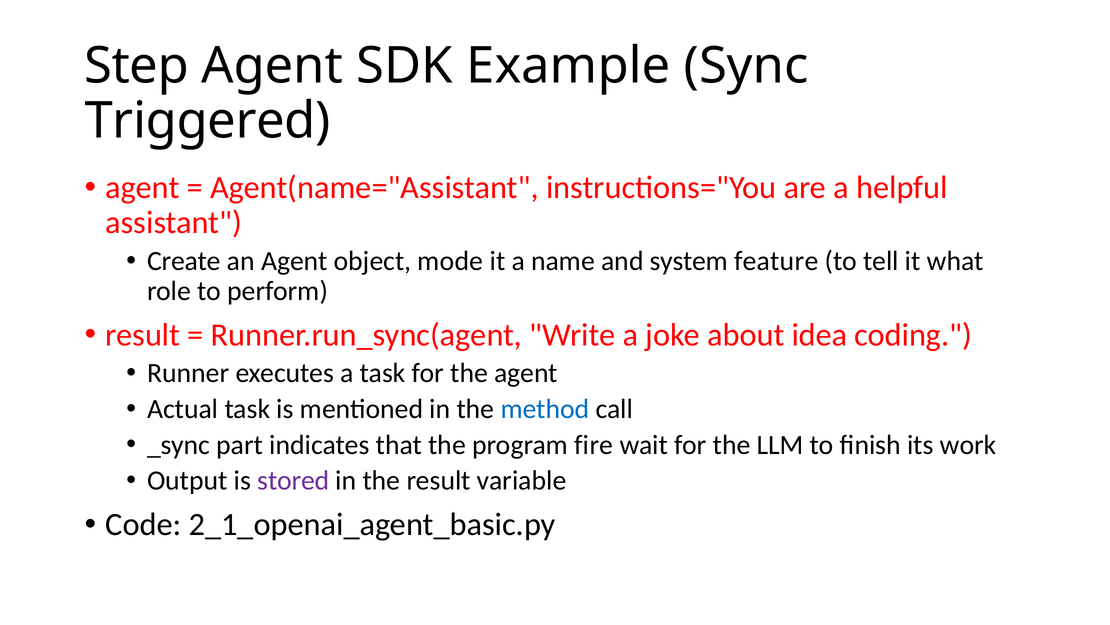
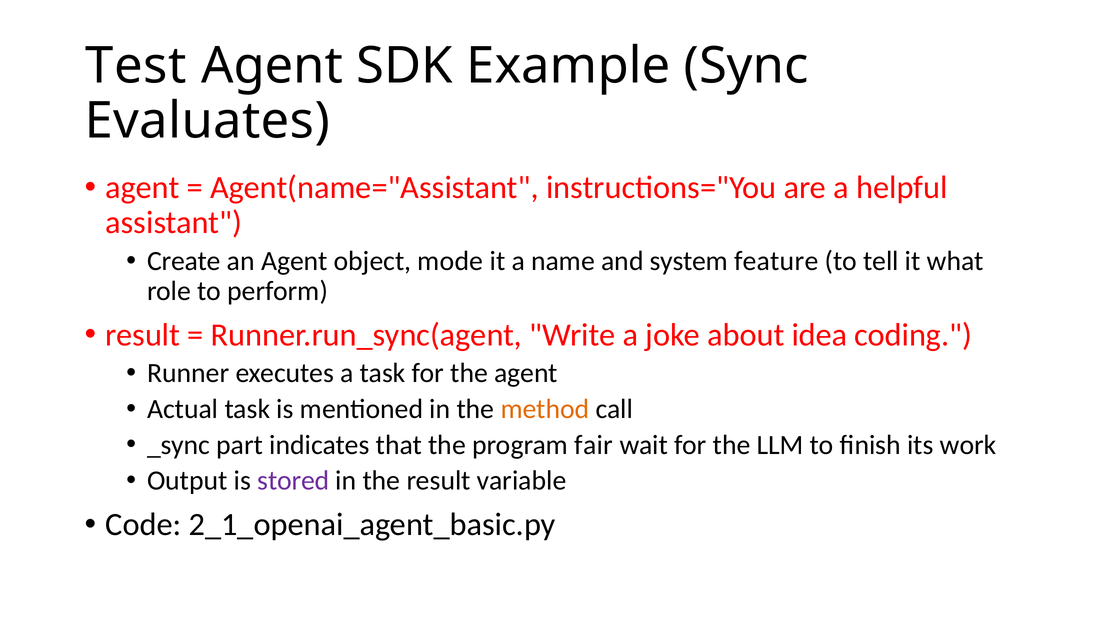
Step: Step -> Test (136, 66)
Triggered: Triggered -> Evaluates (207, 121)
method colour: blue -> orange (545, 409)
fire: fire -> fair (594, 444)
